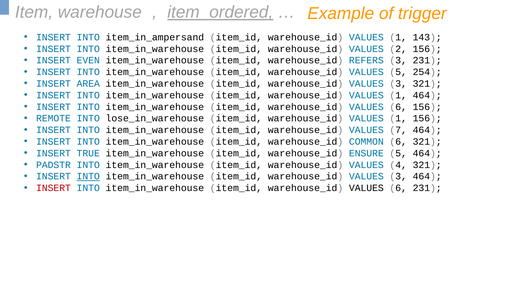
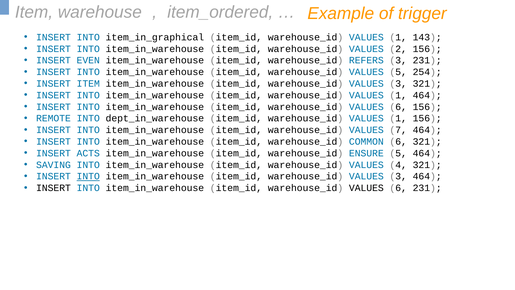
item_ordered underline: present -> none (220, 12)
item_in_ampersand: item_in_ampersand -> item_in_graphical (155, 37)
INSERT AREA: AREA -> ITEM (88, 84)
lose_in_warehouse: lose_in_warehouse -> dept_in_warehouse (155, 118)
TRUE: TRUE -> ACTS (88, 153)
PADSTR: PADSTR -> SAVING (53, 165)
INSERT colour: red -> black (53, 188)
